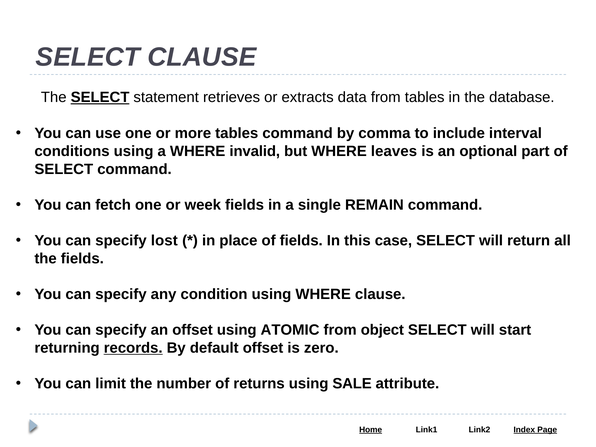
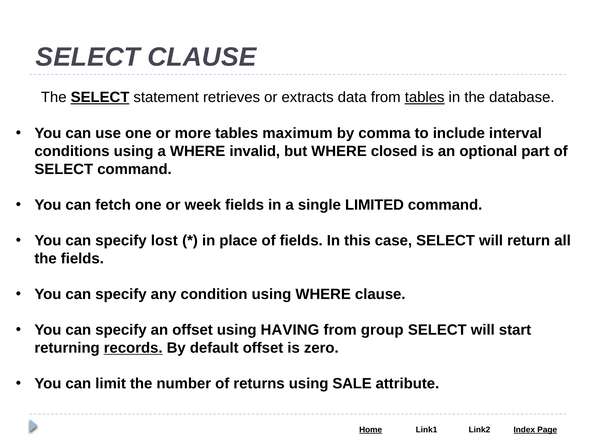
tables underline: none -> present (425, 97)
tables command: command -> maximum (297, 133)
leaves: leaves -> closed (394, 151)
REMAIN: REMAIN -> LIMITED (374, 205)
ATOMIC: ATOMIC -> HAVING (290, 330)
object: object -> group (382, 330)
